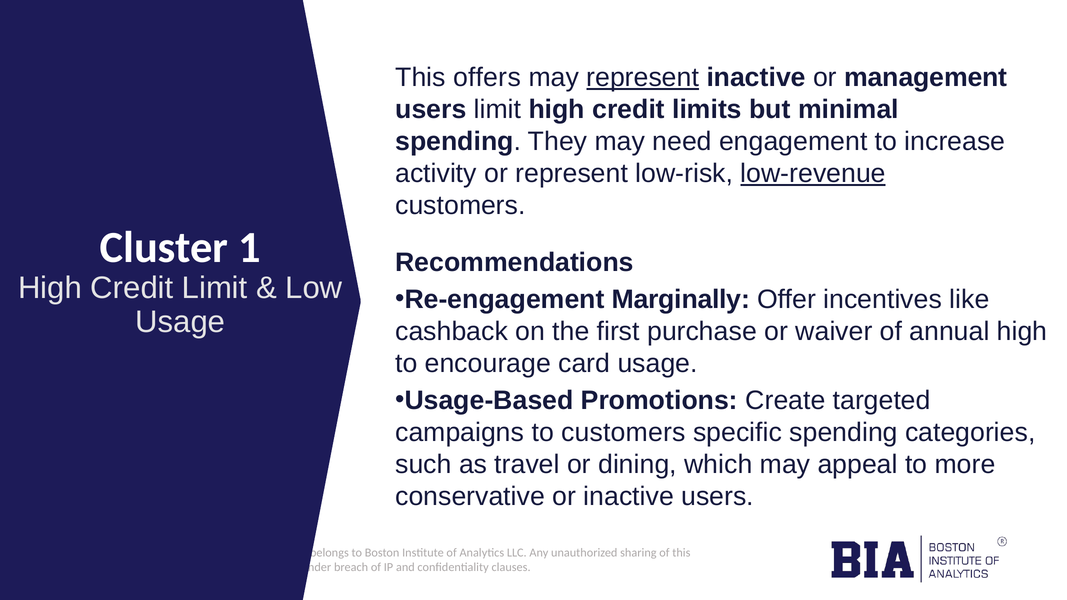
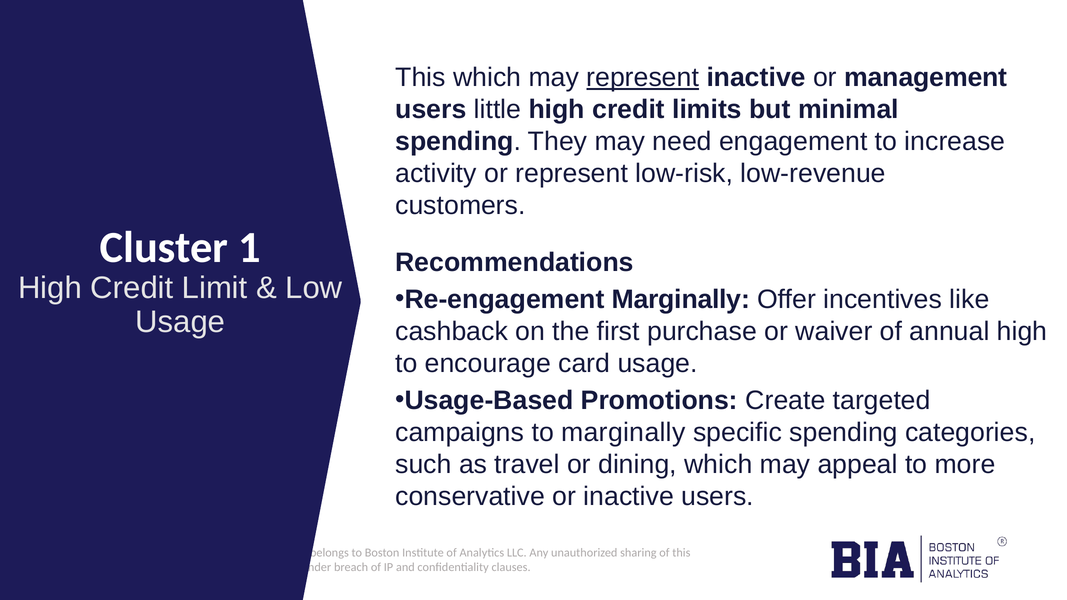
This offers: offers -> which (487, 78)
users limit: limit -> little (497, 110)
low-revenue underline: present -> none (813, 174)
to customers: customers -> marginally (623, 432)
